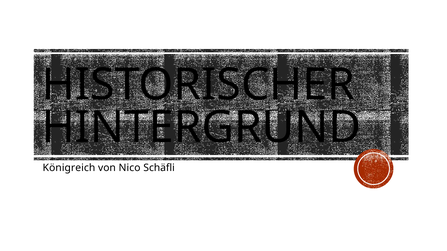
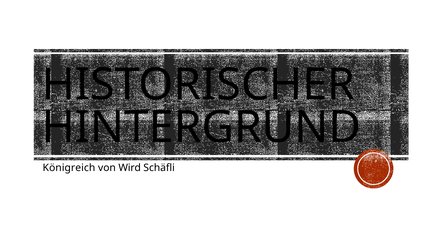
Nico: Nico -> Wird (130, 168)
